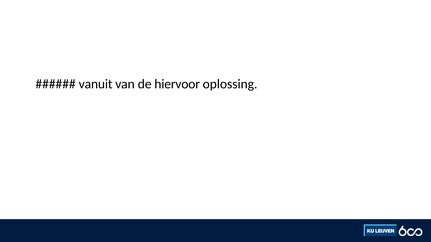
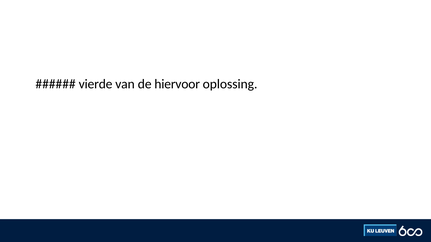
vanuit: vanuit -> vierde (96, 84)
